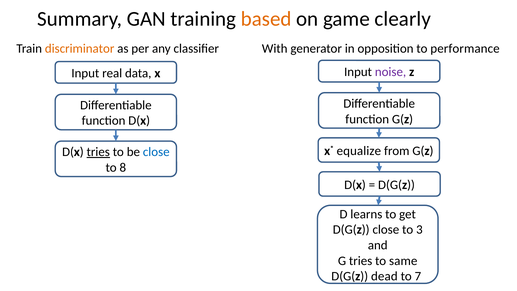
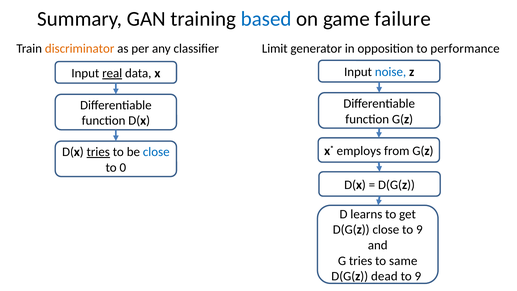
based colour: orange -> blue (266, 19)
clearly: clearly -> failure (403, 19)
With: With -> Limit (275, 48)
noise colour: purple -> blue (391, 72)
real underline: none -> present (112, 73)
equalize: equalize -> employs (359, 151)
8: 8 -> 0 (123, 167)
close to 3: 3 -> 9 (419, 230)
7: 7 -> 9 (418, 276)
